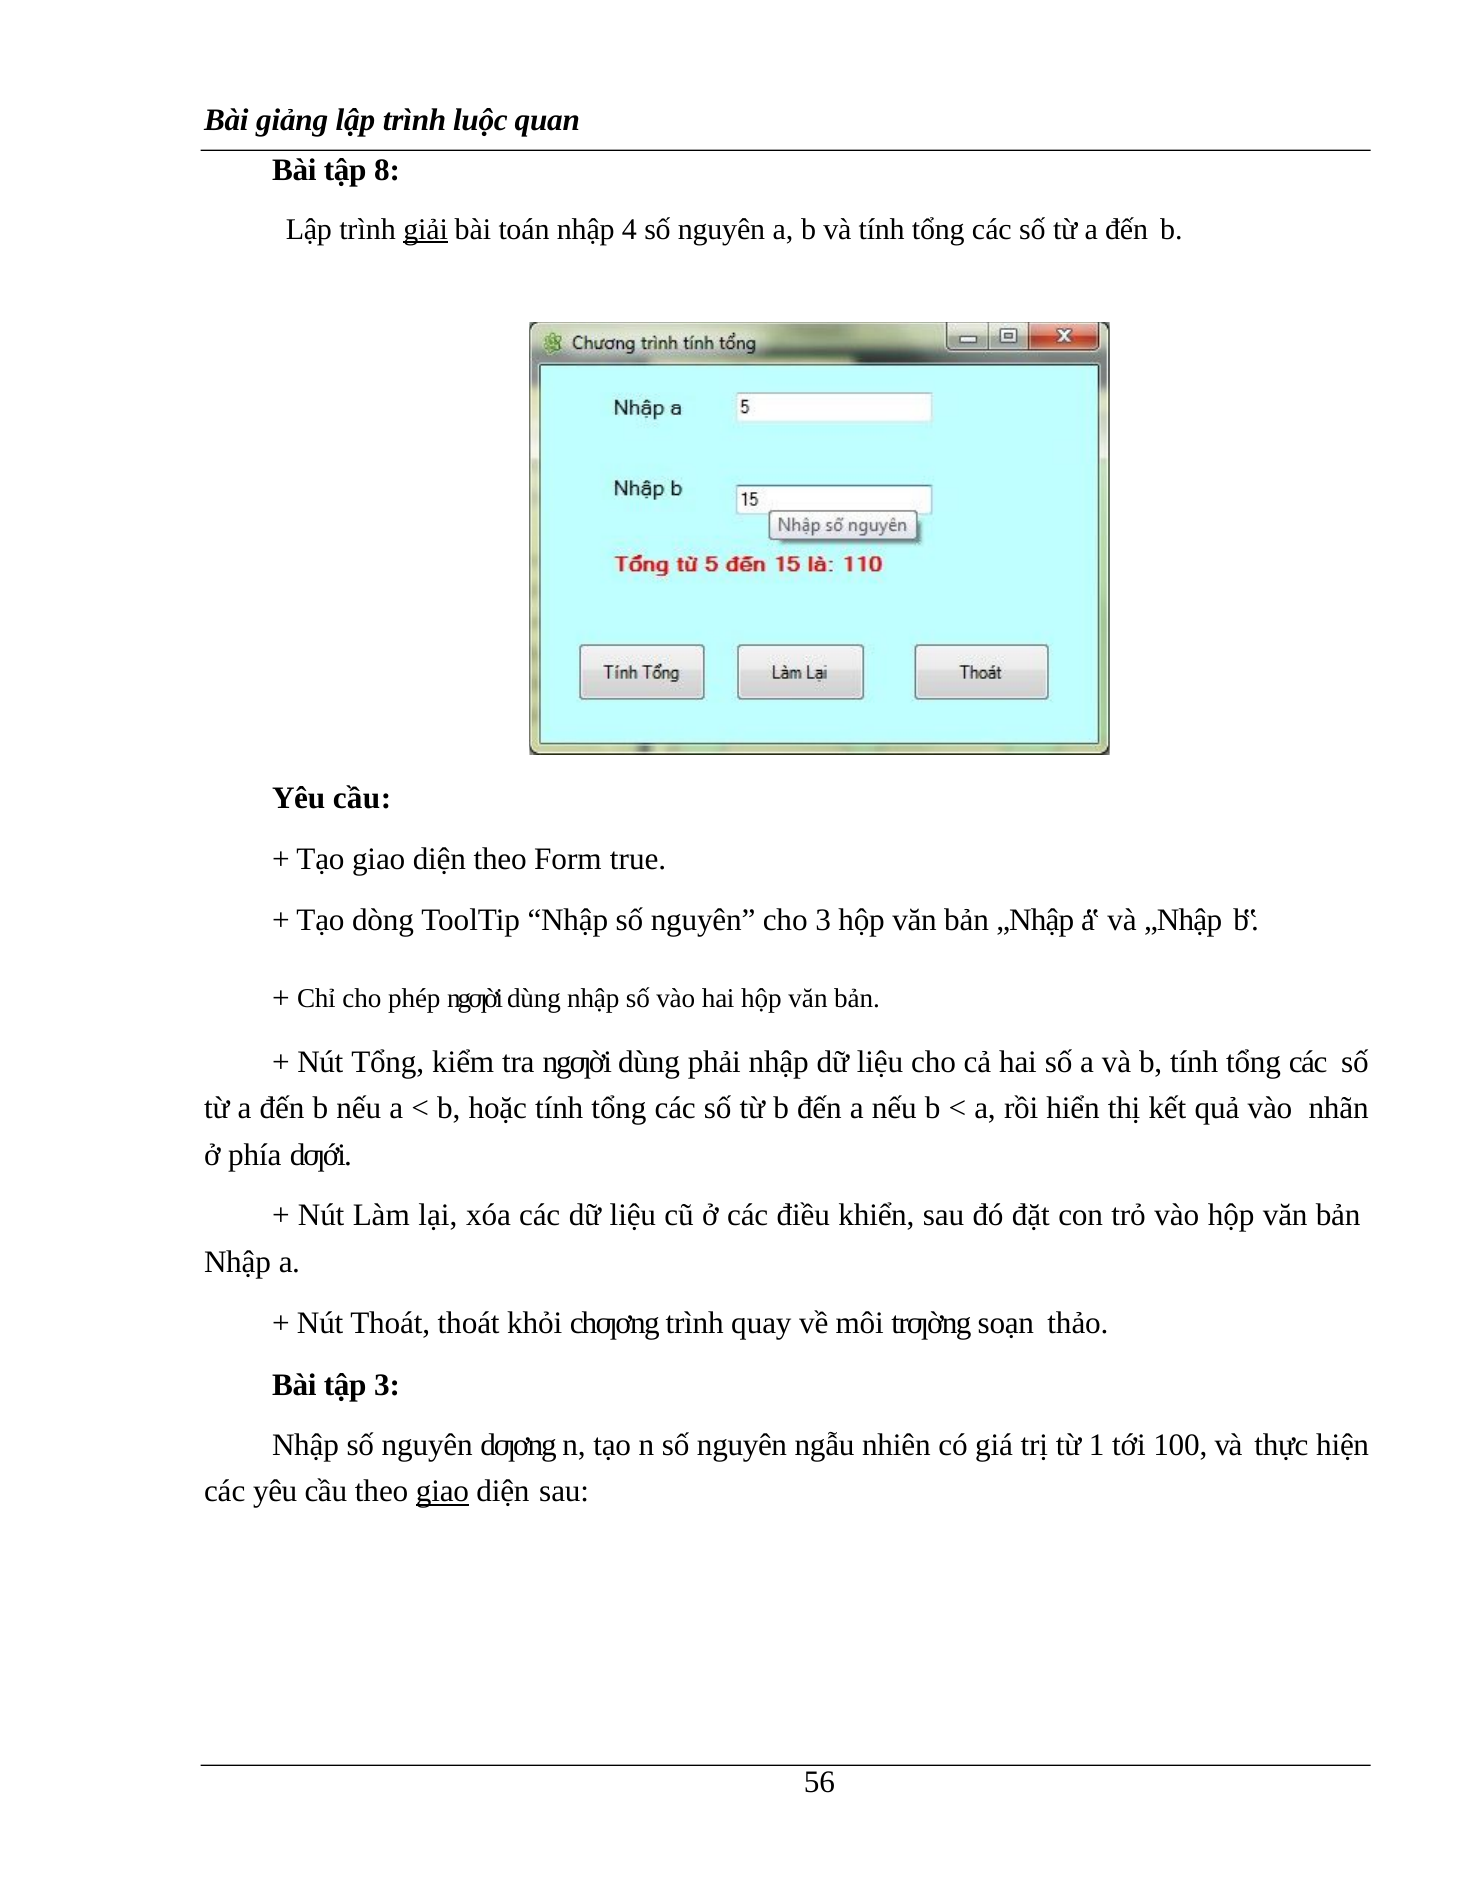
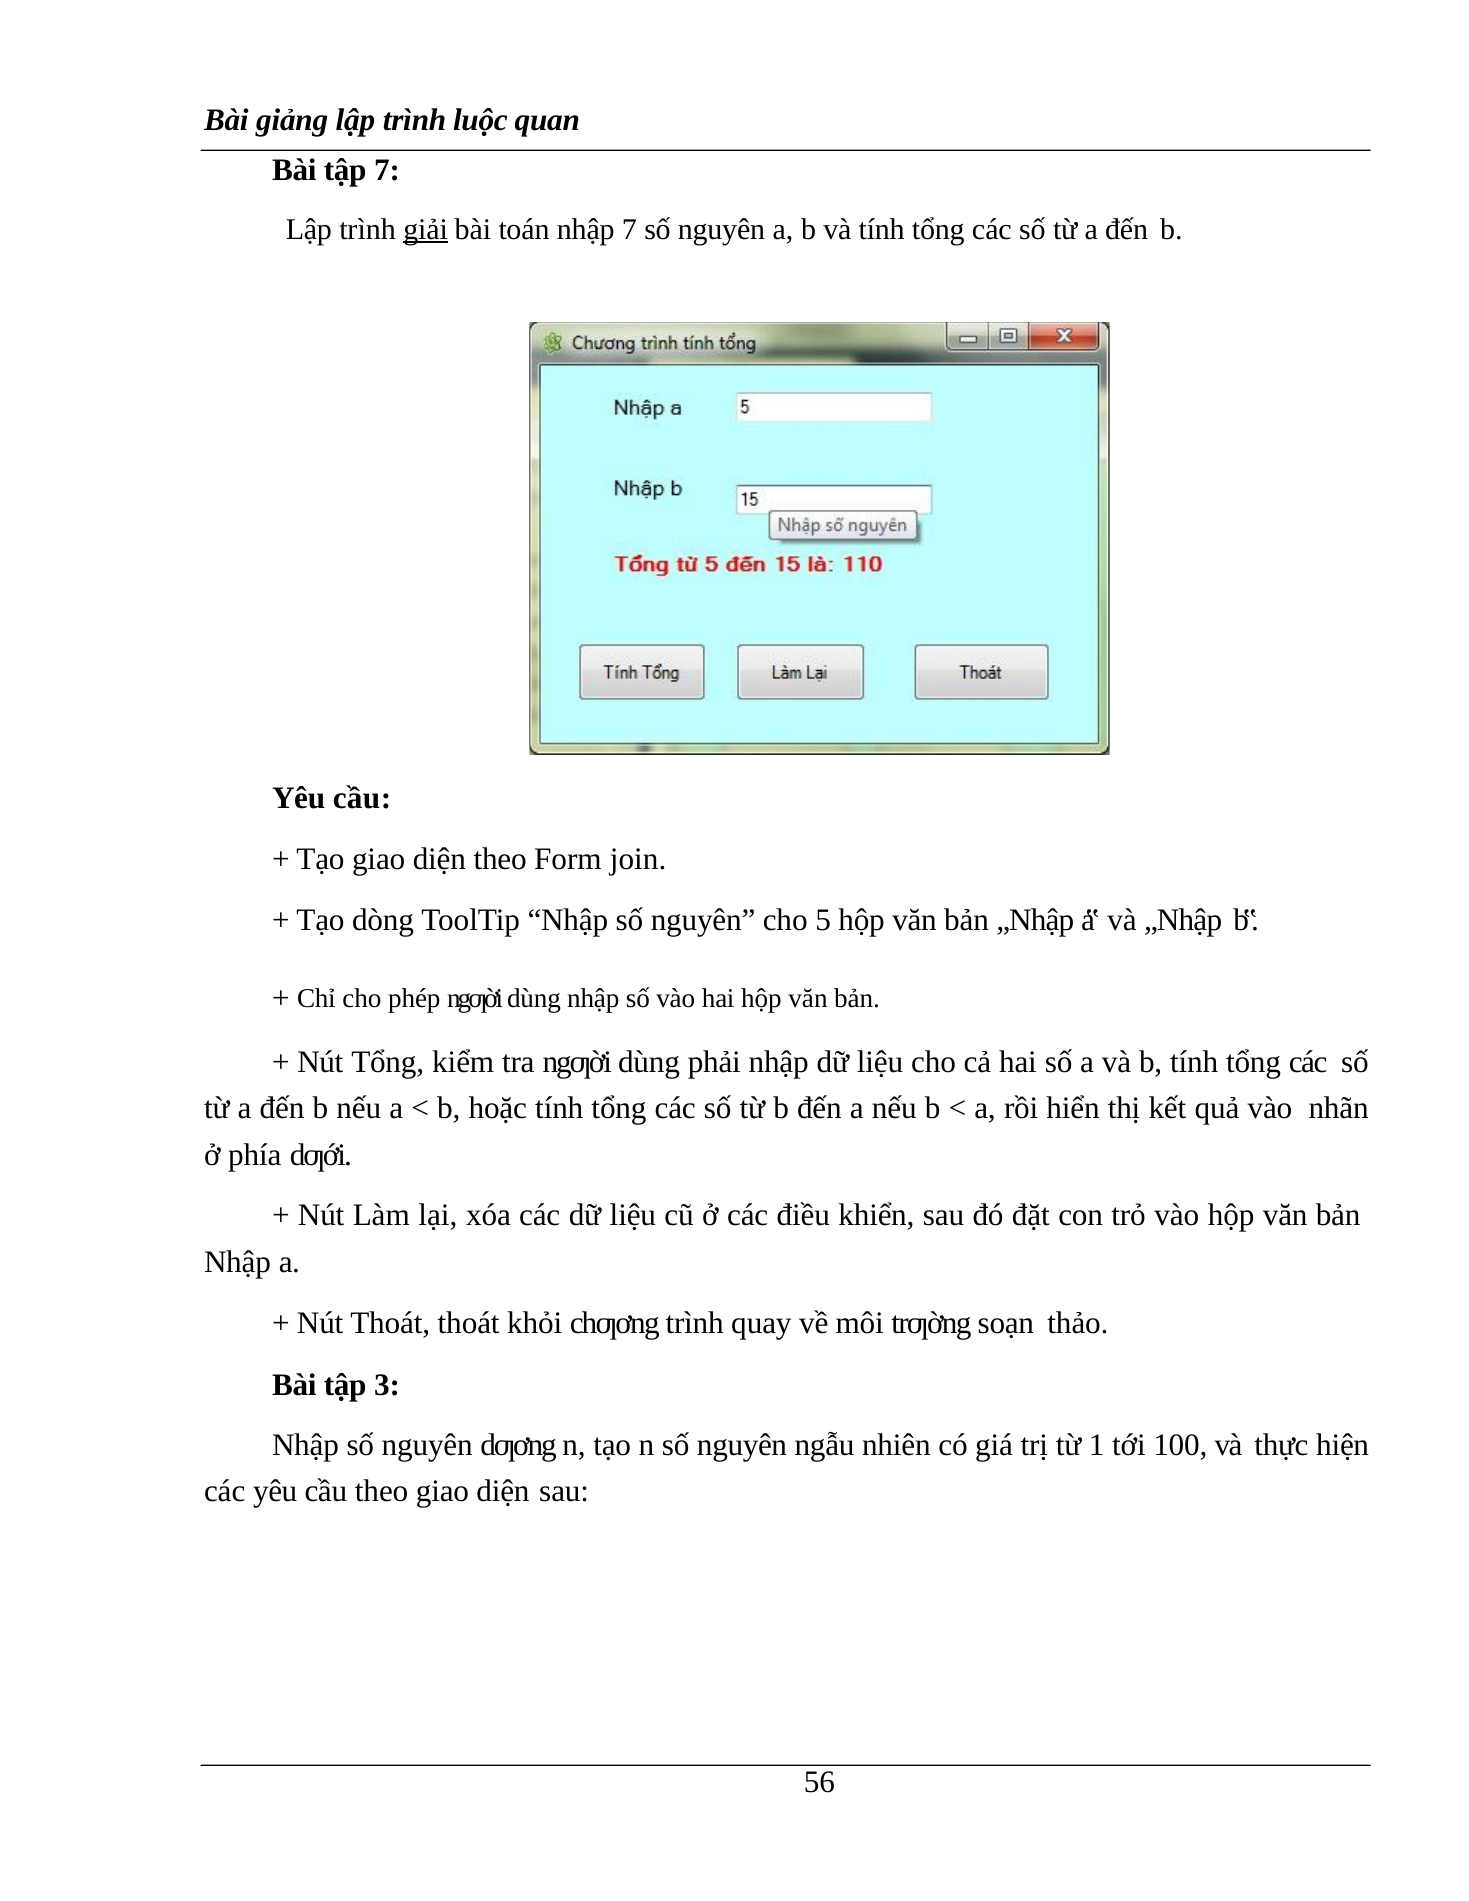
tập 8: 8 -> 7 (387, 170)
nhập 4: 4 -> 7 (629, 229)
true: true -> join (638, 859)
cho 3: 3 -> 5 (823, 920)
giao underline: present -> none (442, 1492)
